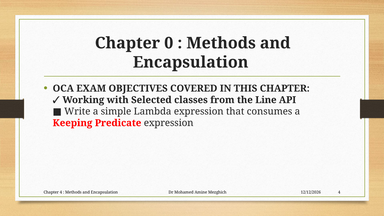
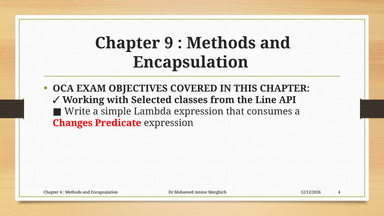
0: 0 -> 9 (169, 43)
Keeping: Keeping -> Changes (73, 123)
